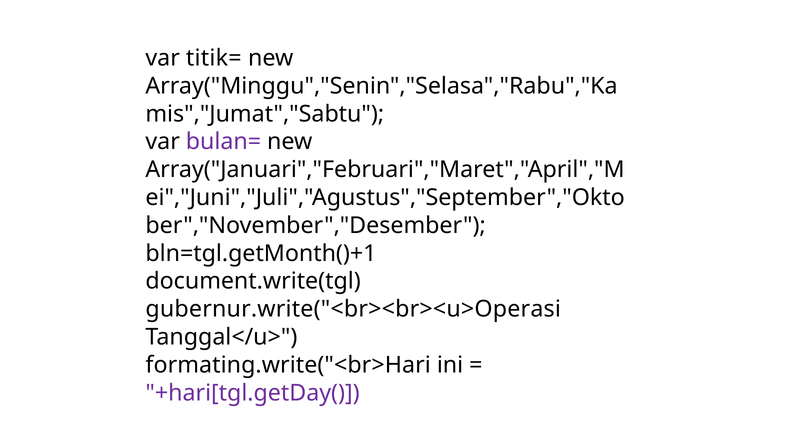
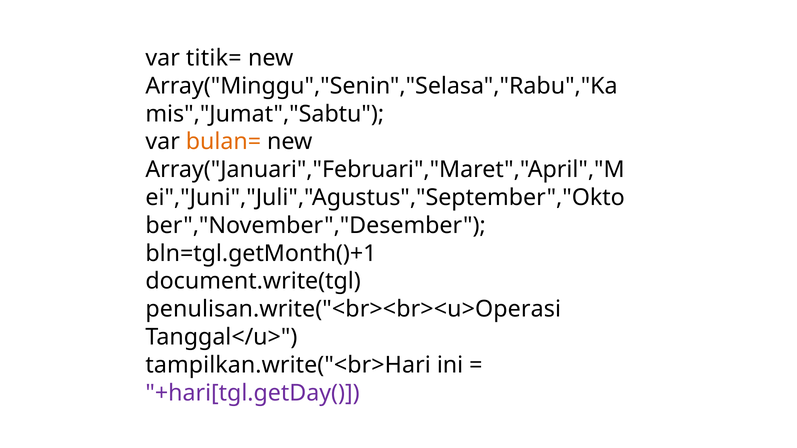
bulan= colour: purple -> orange (223, 142)
gubernur.write("<br><br><u>Operasi: gubernur.write("<br><br><u>Operasi -> penulisan.write("<br><br><u>Operasi (353, 309)
formating.write("<br>Hari: formating.write("<br>Hari -> tampilkan.write("<br>Hari (288, 365)
